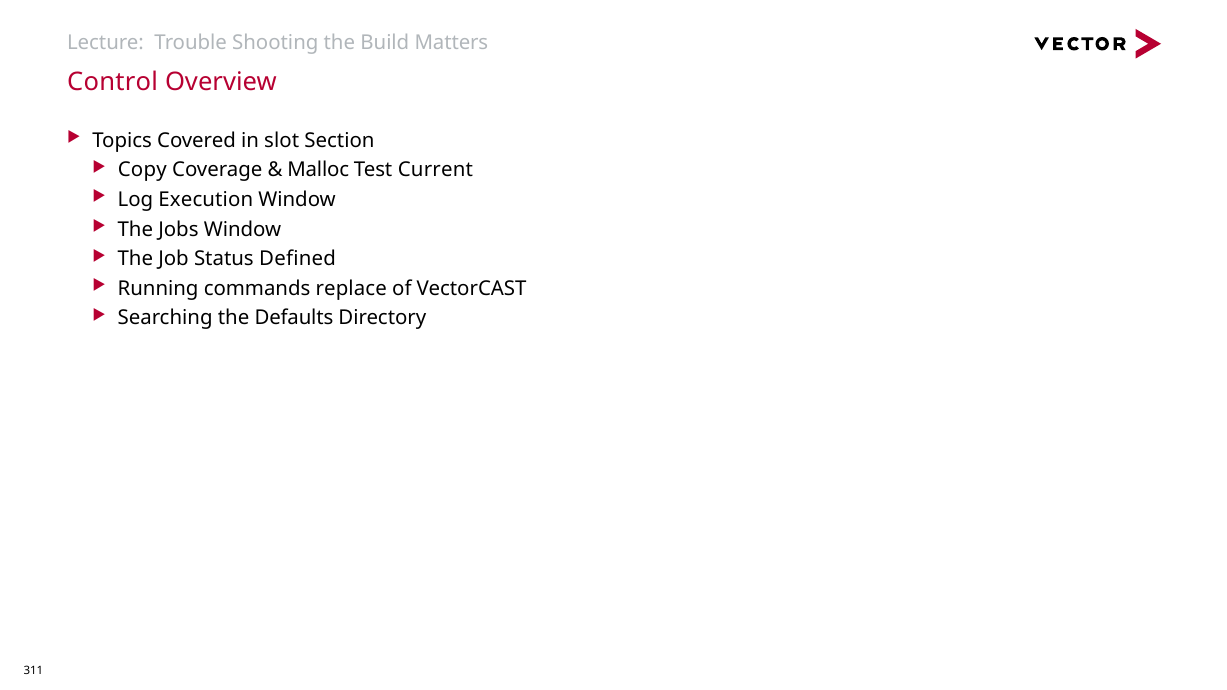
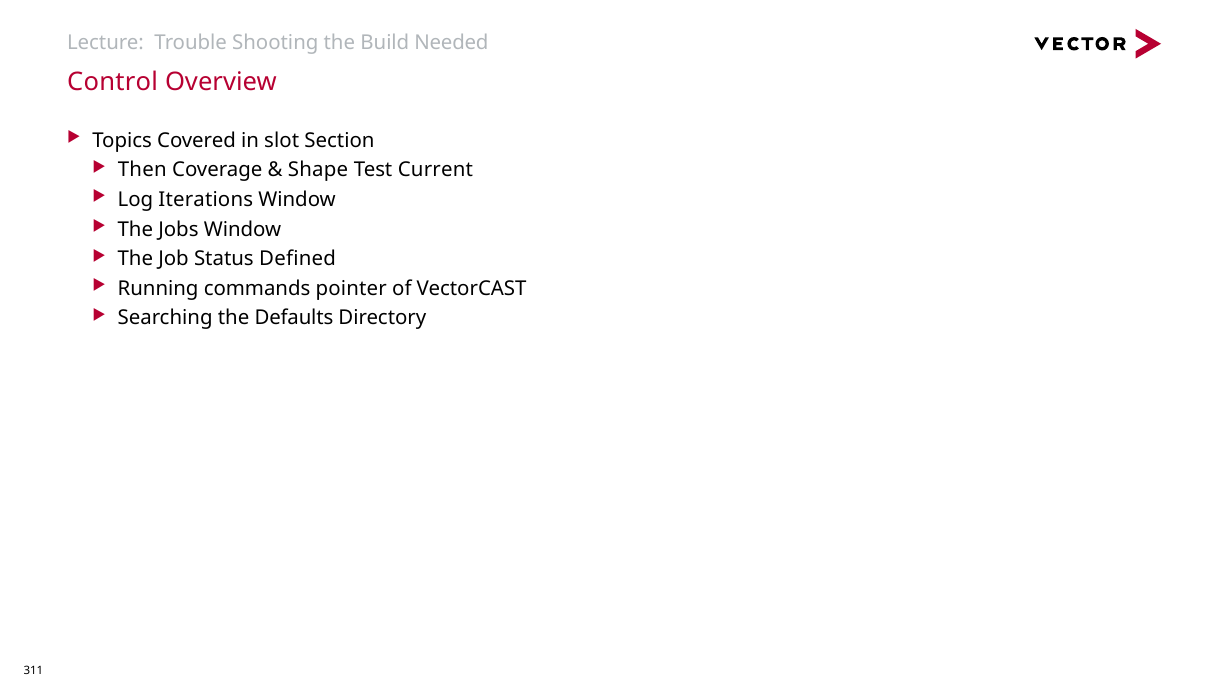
Matters: Matters -> Needed (451, 43)
Copy: Copy -> Then (142, 170)
Malloc: Malloc -> Shape (318, 170)
Execution: Execution -> Iterations (206, 200)
replace: replace -> pointer (351, 289)
